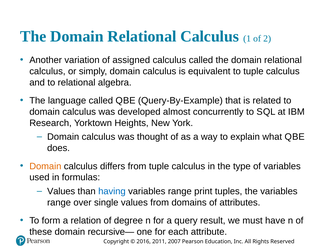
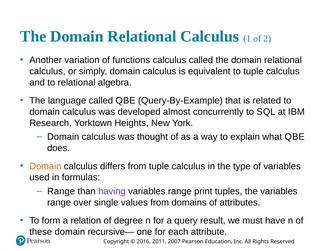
assigned: assigned -> functions (131, 60)
Values: Values -> Range (61, 191)
having colour: blue -> purple (112, 191)
